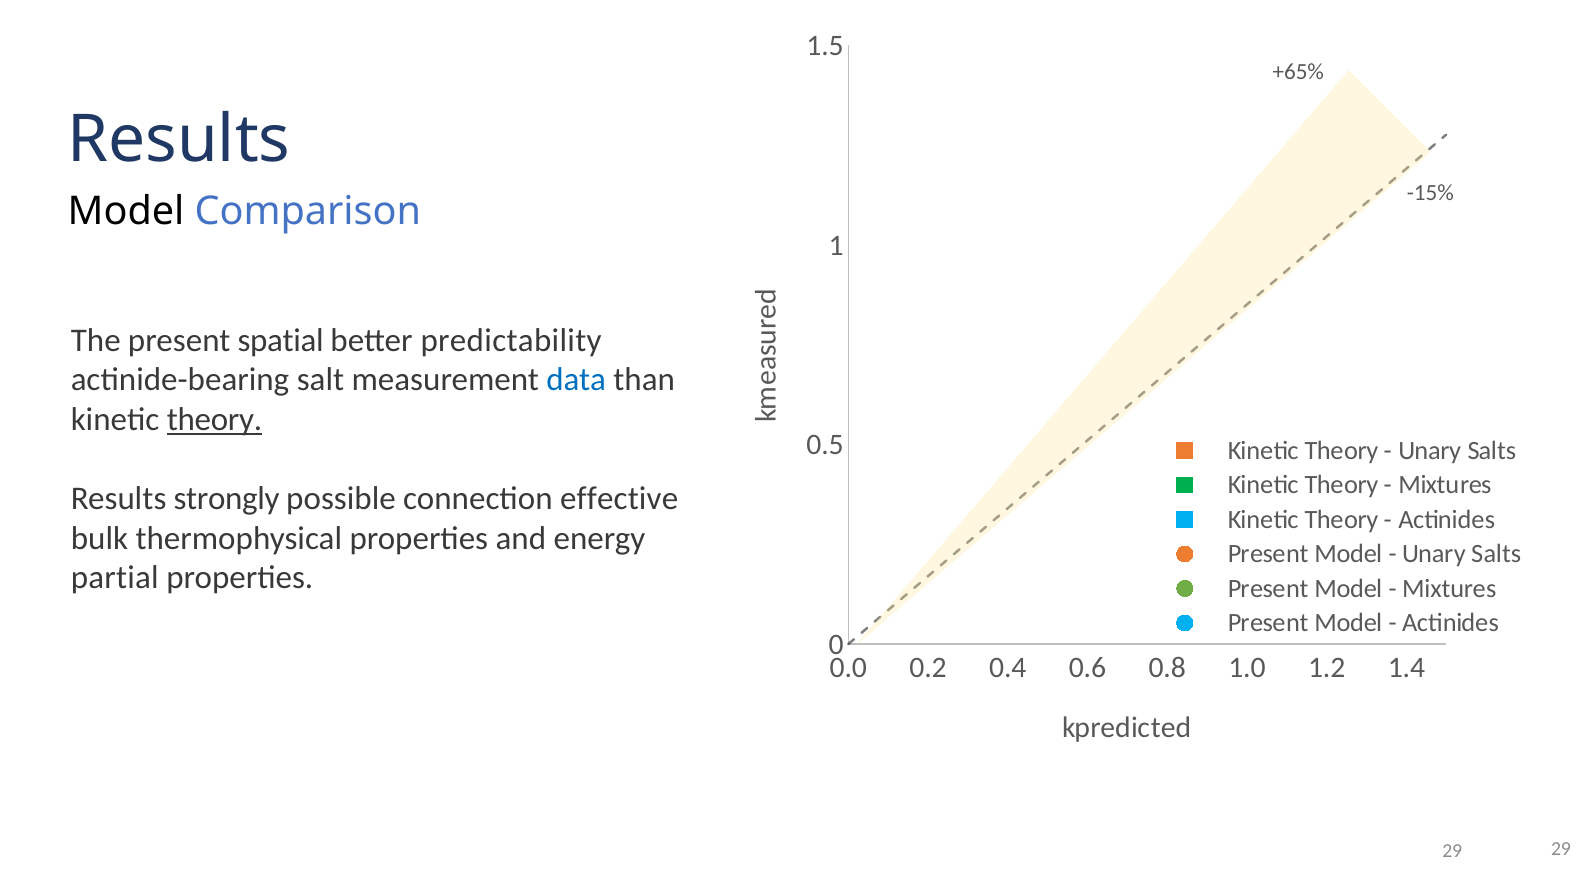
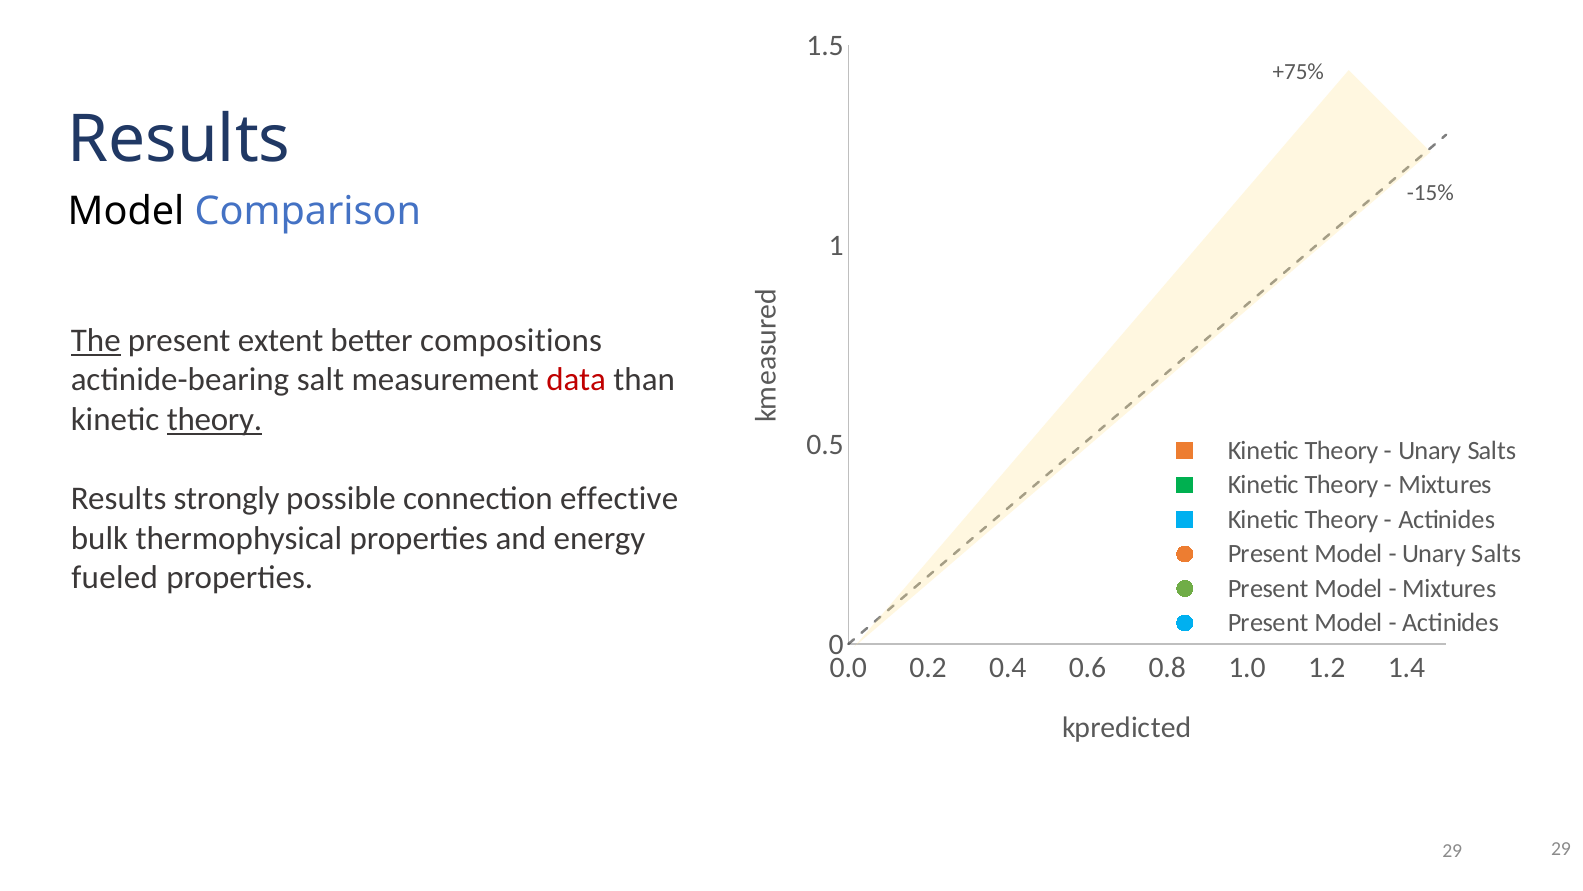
+65%: +65% -> +75% (1298, 72)
The underline: none -> present (96, 340)
spatial: spatial -> extent (281, 340)
predictability: predictability -> compositions (511, 340)
data colour: blue -> red (576, 380)
partial: partial -> fueled (115, 578)
